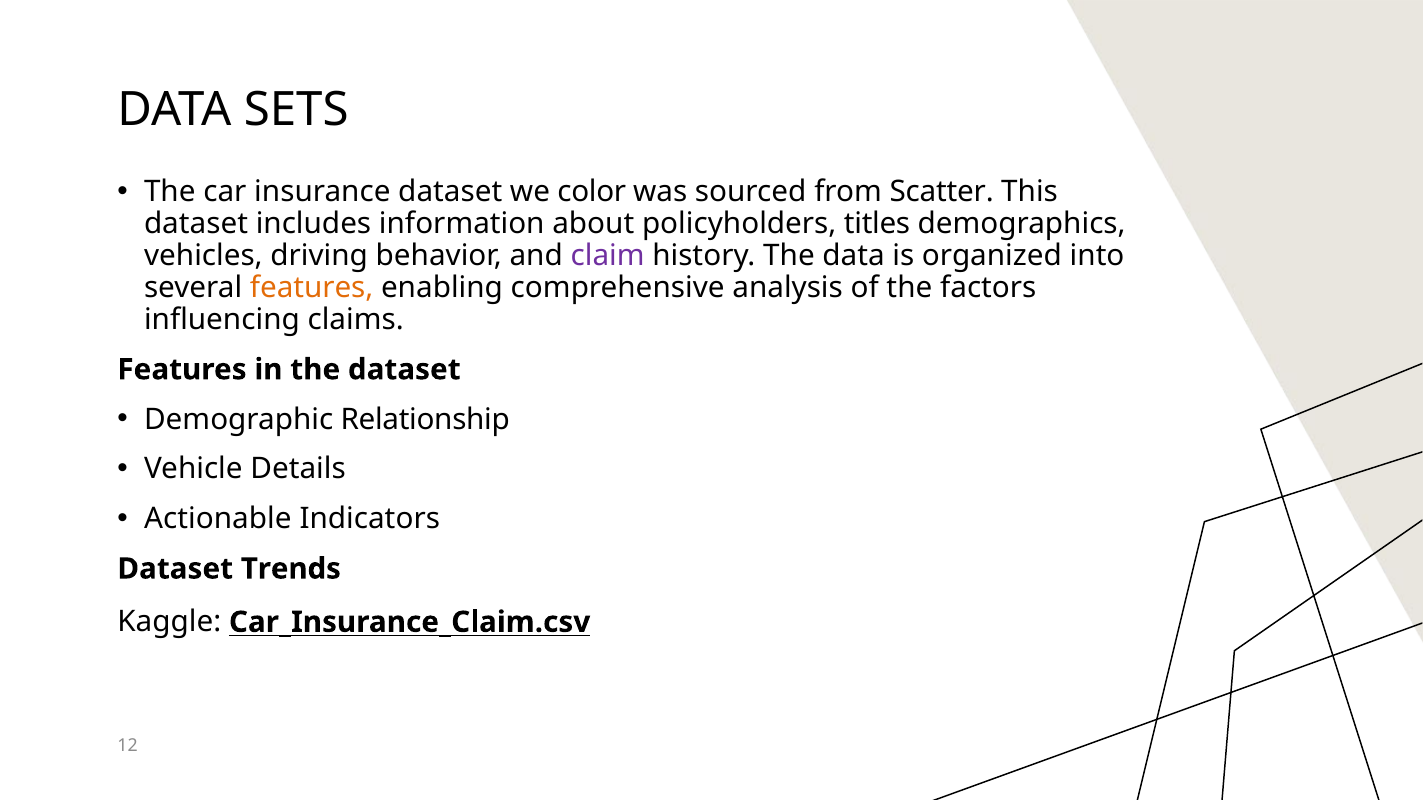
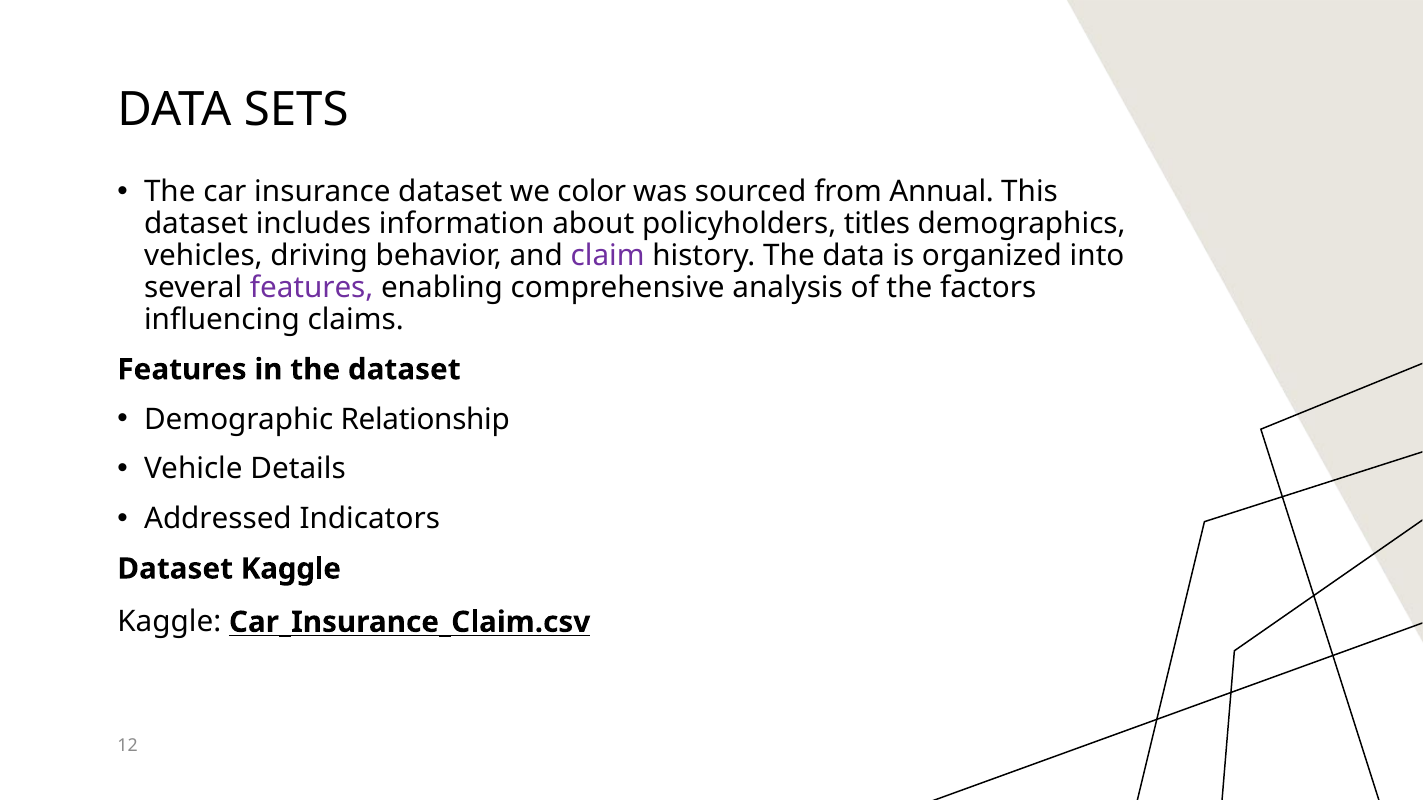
Scatter: Scatter -> Annual (942, 192)
features colour: orange -> purple (312, 288)
Actionable: Actionable -> Addressed (218, 519)
Dataset Trends: Trends -> Kaggle (291, 569)
